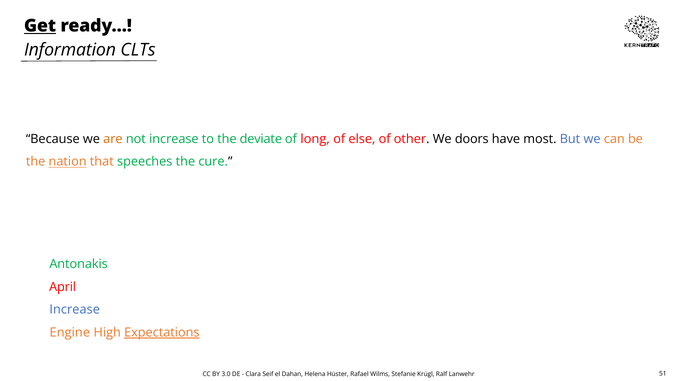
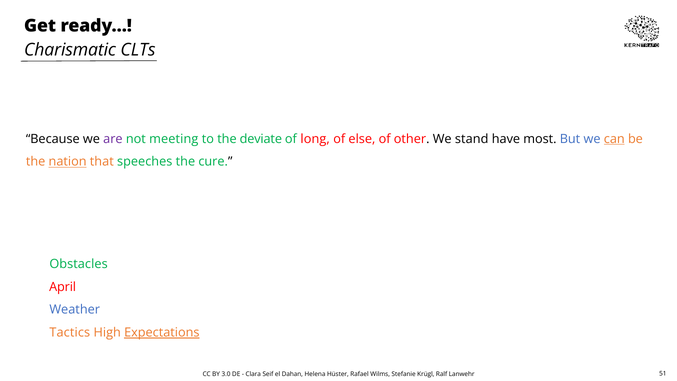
Get underline: present -> none (40, 26)
Information: Information -> Charismatic (70, 50)
are colour: orange -> purple (113, 139)
not increase: increase -> meeting (174, 139)
doors: doors -> stand (472, 139)
can underline: none -> present (614, 139)
Antonakis: Antonakis -> Obstacles (79, 264)
Increase: Increase -> Weather (75, 310)
Engine: Engine -> Tactics (70, 333)
